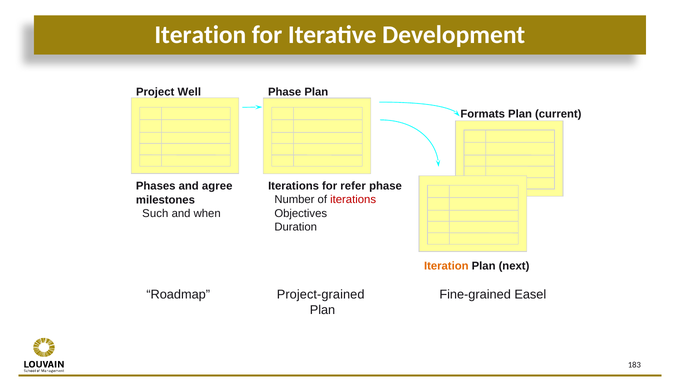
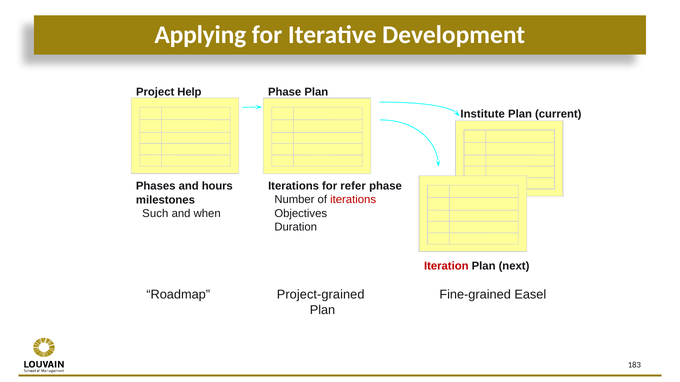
Iteration: Iteration -> Applying (200, 35)
Well: Well -> Help (189, 92)
Formats: Formats -> Institute (483, 114)
agree: agree -> hours (217, 186)
Iteration colour: orange -> red (446, 267)
